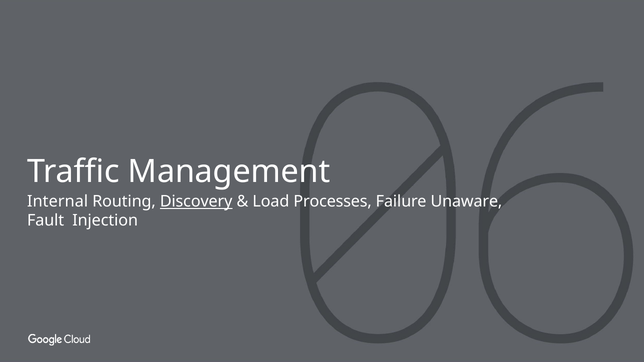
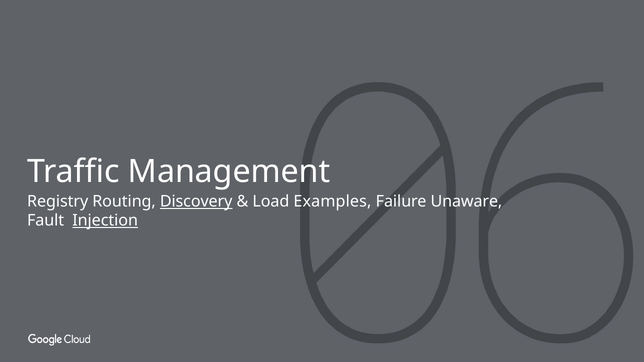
Internal: Internal -> Registry (58, 202)
Processes: Processes -> Examples (332, 202)
Injection underline: none -> present (105, 221)
